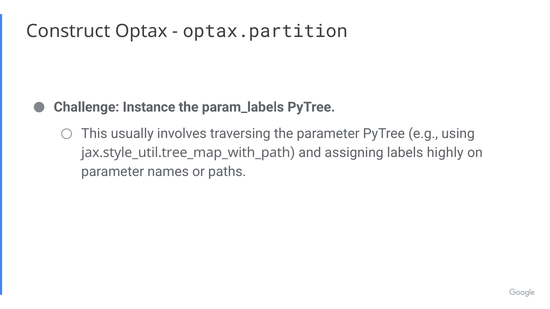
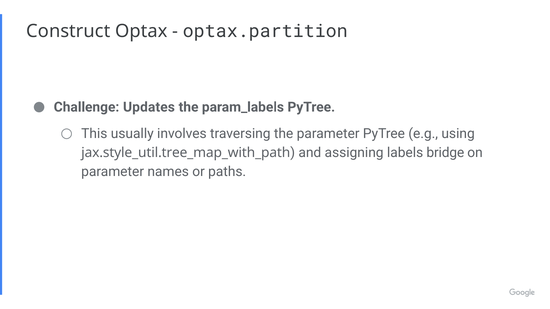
Instance: Instance -> Updates (149, 107)
highly: highly -> bridge (445, 153)
